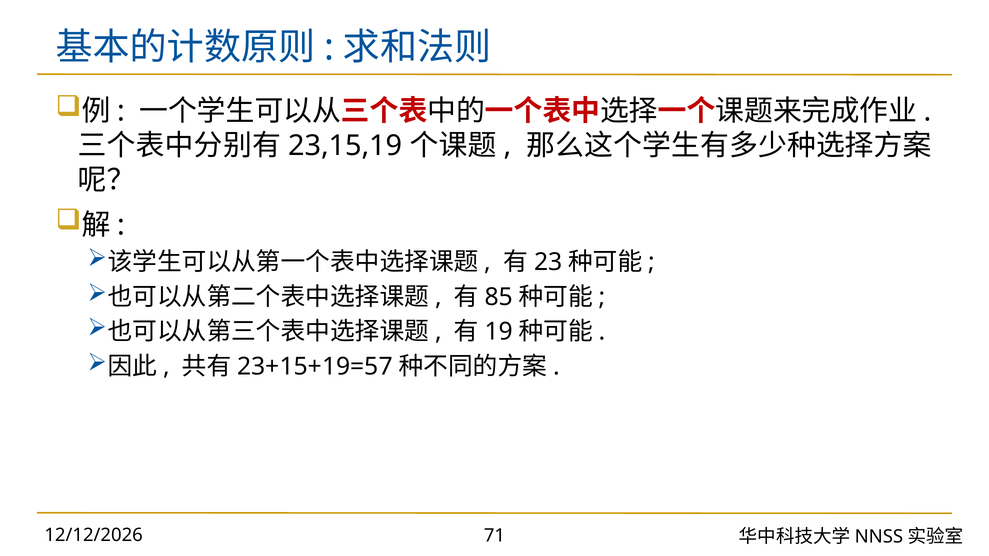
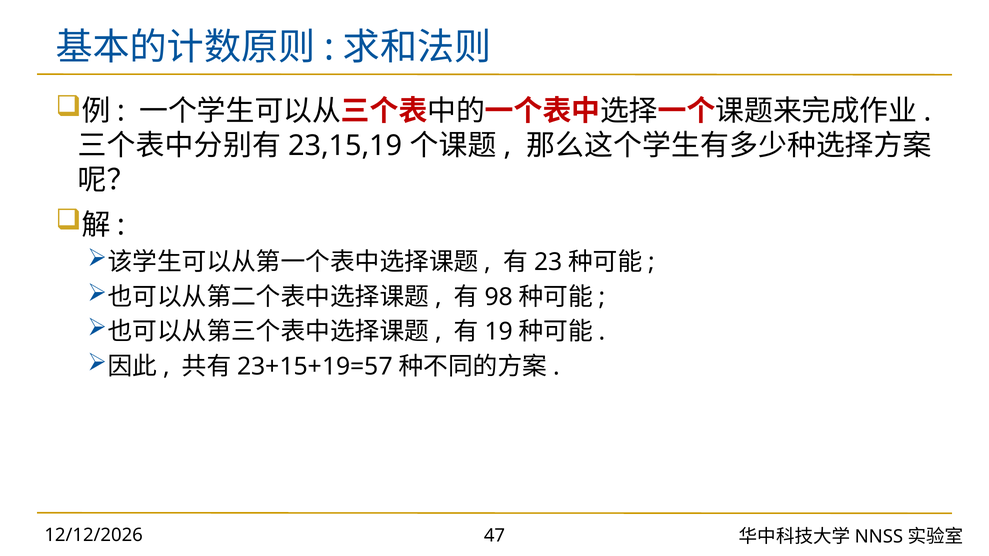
85: 85 -> 98 (499, 297)
71: 71 -> 47 (494, 536)
